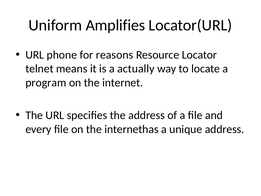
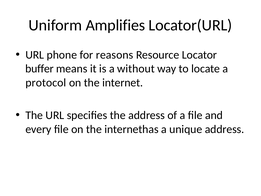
telnet: telnet -> buffer (40, 69)
actually: actually -> without (136, 69)
program: program -> protocol (46, 83)
